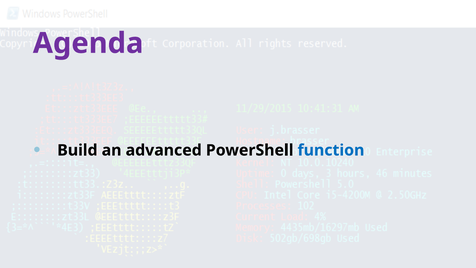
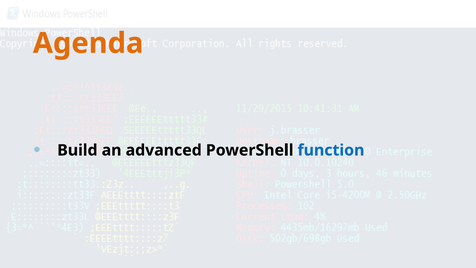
Agenda colour: purple -> orange (88, 43)
